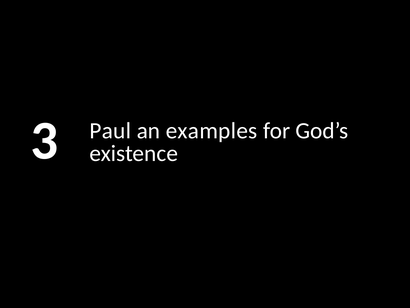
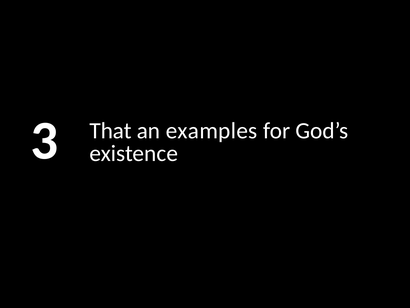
Paul: Paul -> That (111, 131)
